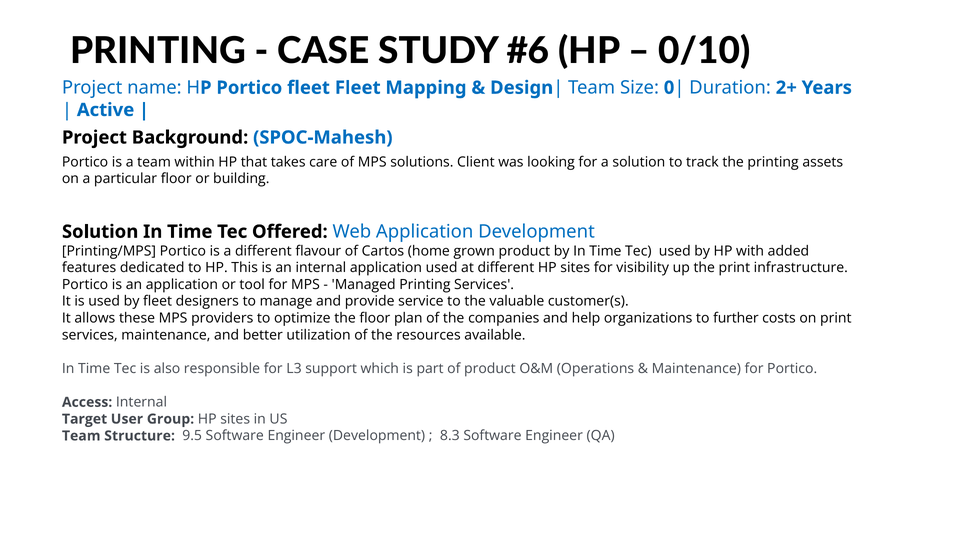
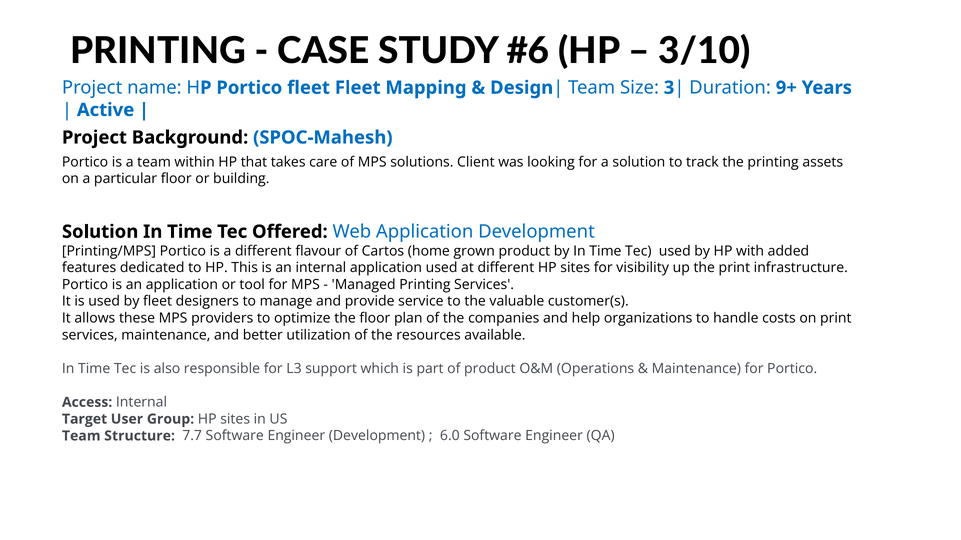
0/10: 0/10 -> 3/10 (704, 51)
0: 0 -> 3 (669, 88)
2+: 2+ -> 9+ (786, 88)
further: further -> handle (736, 318)
9.5: 9.5 -> 7.7 (192, 436)
8.3: 8.3 -> 6.0 (450, 436)
